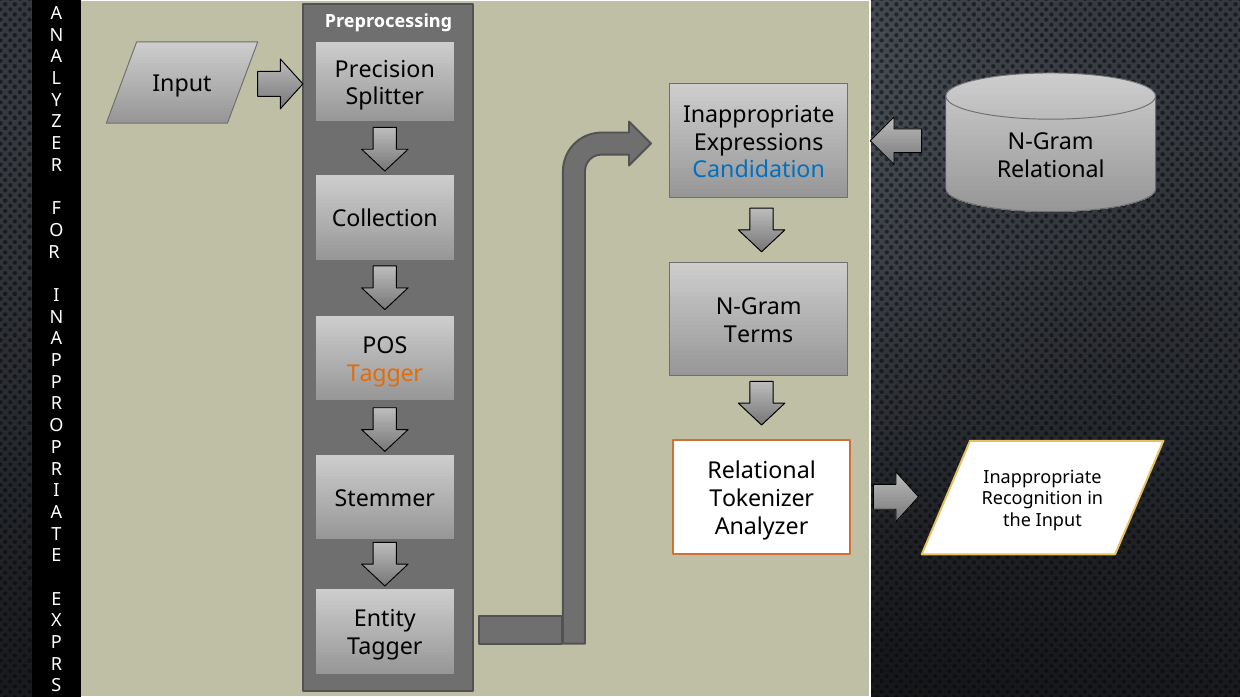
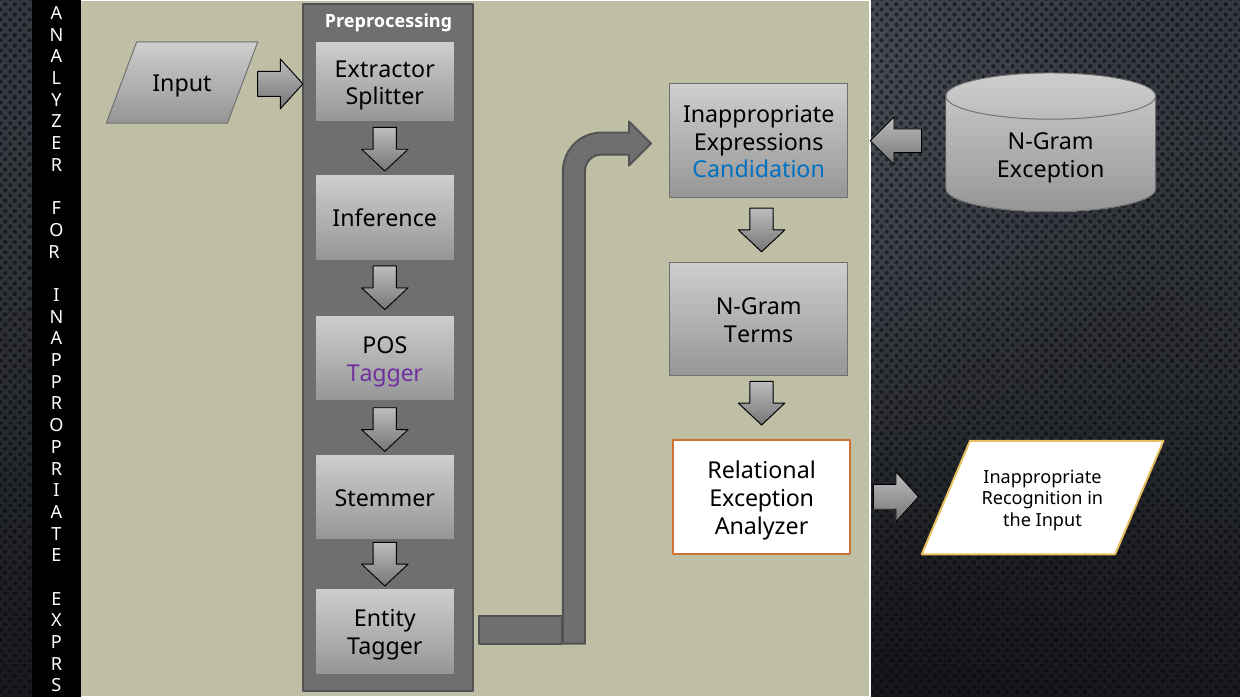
Precision: Precision -> Extractor (385, 69)
Relational: Relational -> Exception (1051, 170)
Collection: Collection -> Inference (385, 219)
Tagger colour: orange -> purple (385, 374)
Tokenizer: Tokenizer -> Exception (762, 499)
